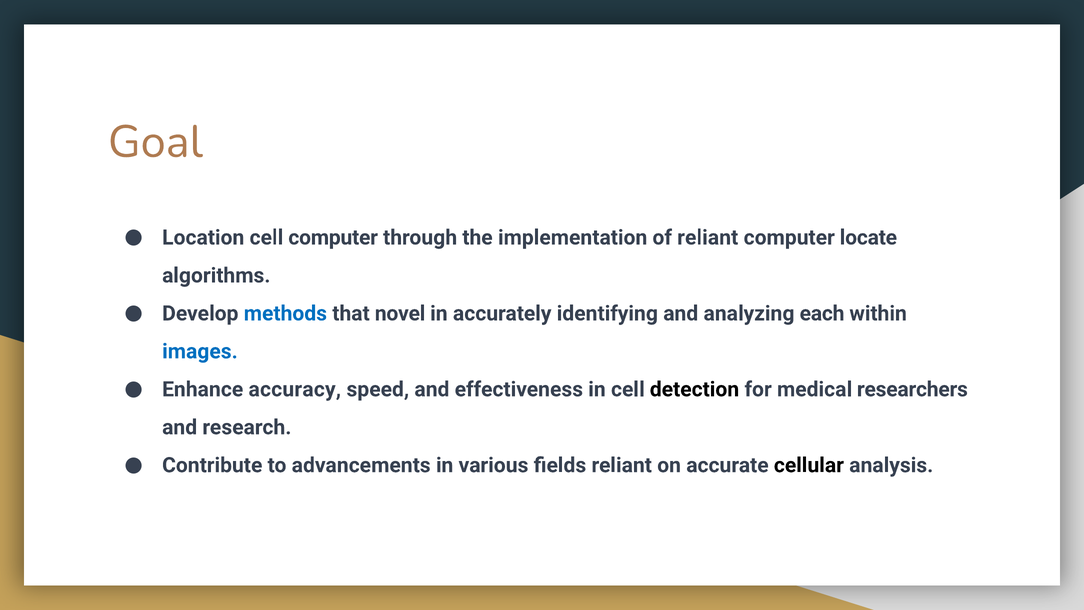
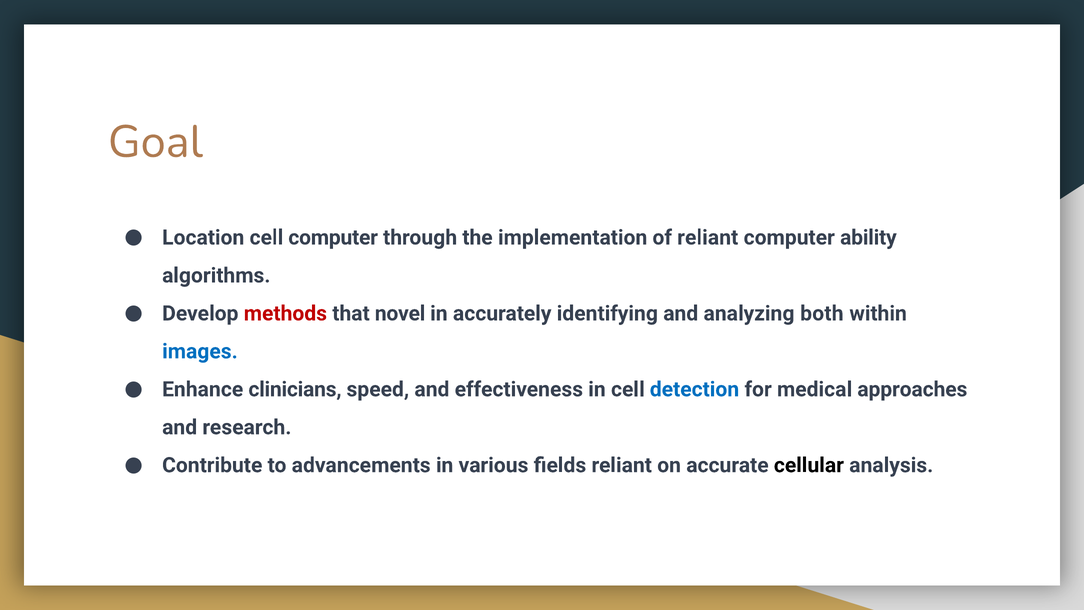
locate: locate -> ability (868, 237)
methods colour: blue -> red (285, 313)
each: each -> both (822, 313)
accuracy: accuracy -> clinicians (295, 389)
detection colour: black -> blue (694, 389)
researchers: researchers -> approaches (912, 389)
